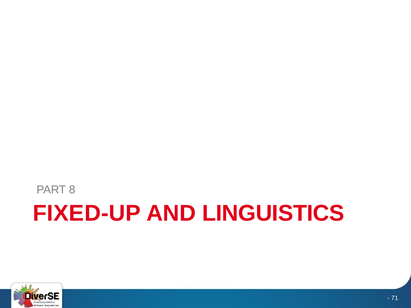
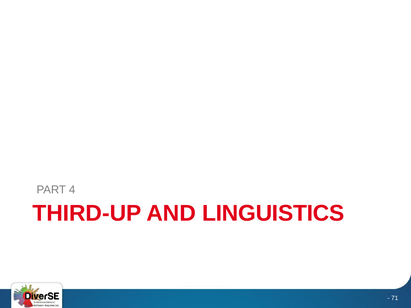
8: 8 -> 4 (72, 190)
FIXED-UP: FIXED-UP -> THIRD-UP (87, 213)
